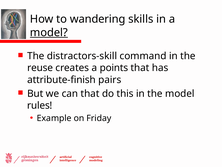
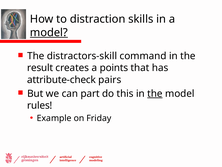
wandering: wandering -> distraction (98, 19)
reuse: reuse -> result (40, 68)
attribute-finish: attribute-finish -> attribute-check (62, 80)
can that: that -> part (90, 93)
the underline: none -> present (155, 93)
